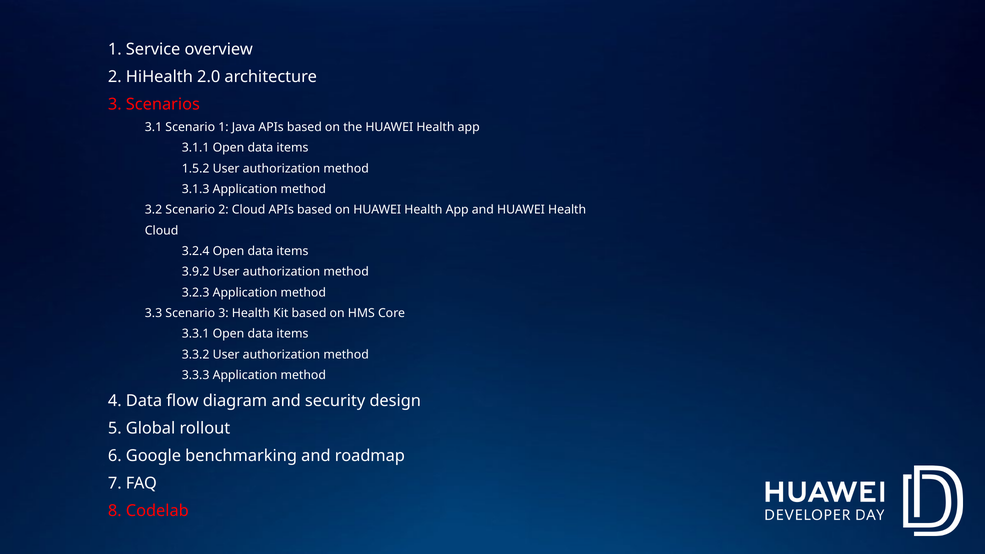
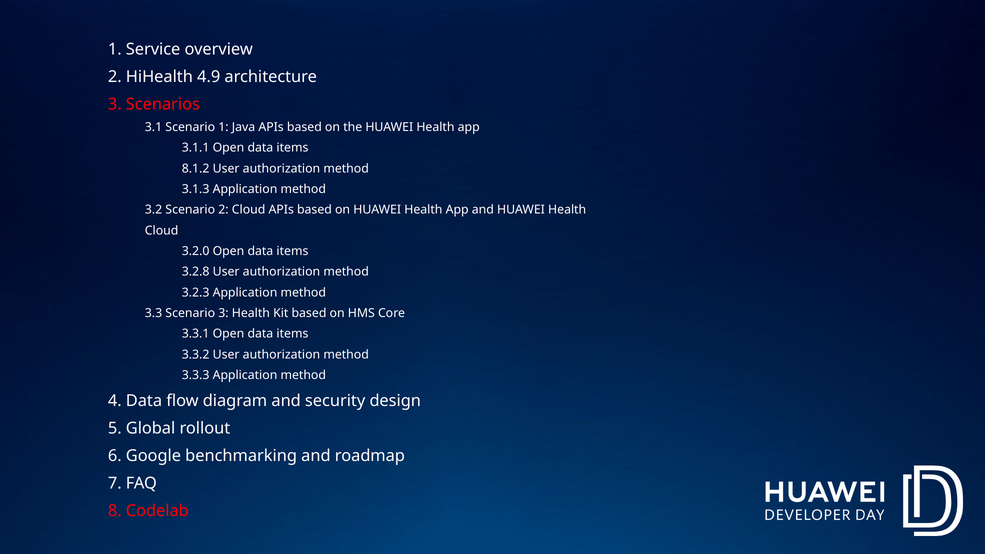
2.0: 2.0 -> 4.9 (209, 77)
1.5.2: 1.5.2 -> 8.1.2 (196, 168)
3.2.4: 3.2.4 -> 3.2.0 (196, 251)
3.9.2: 3.9.2 -> 3.2.8 (196, 272)
